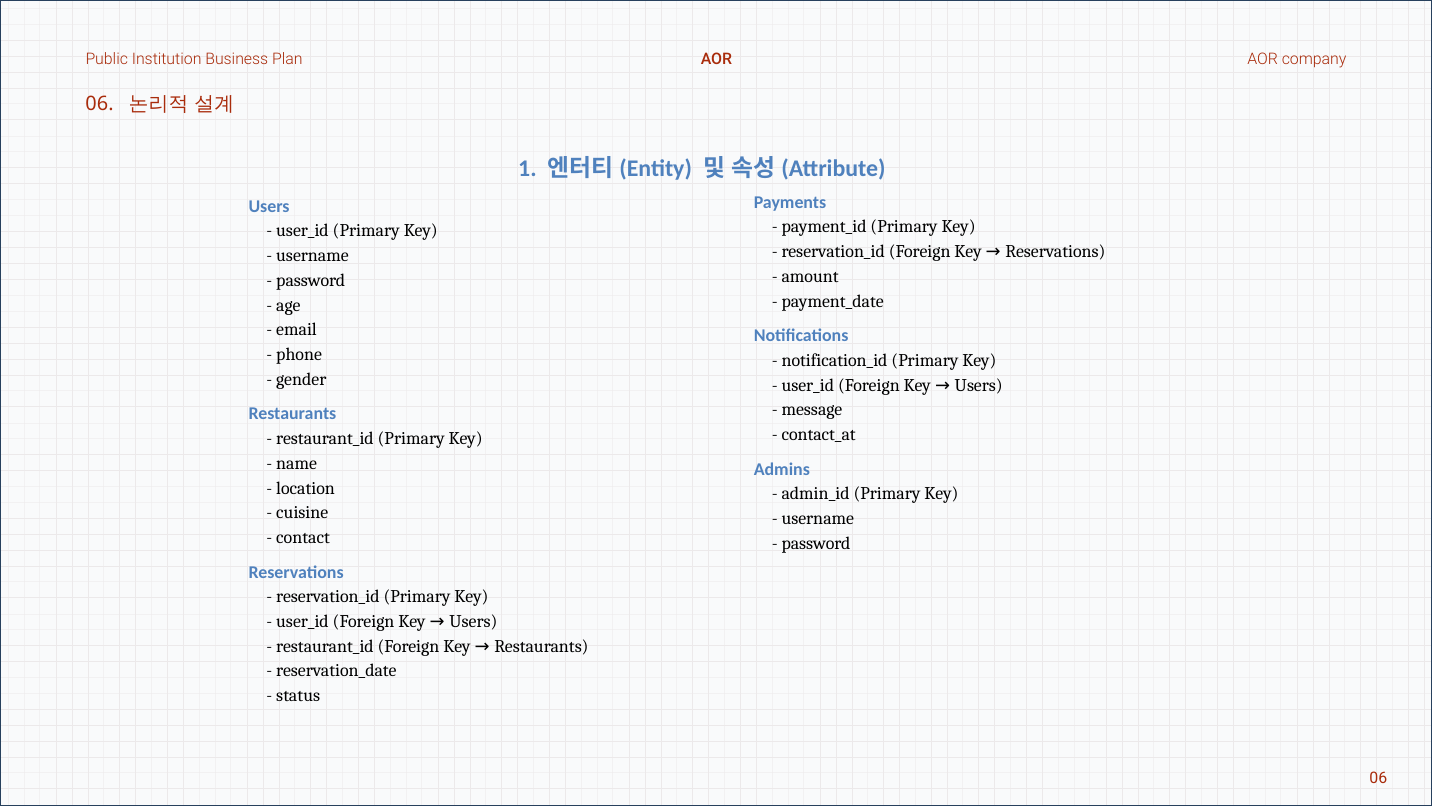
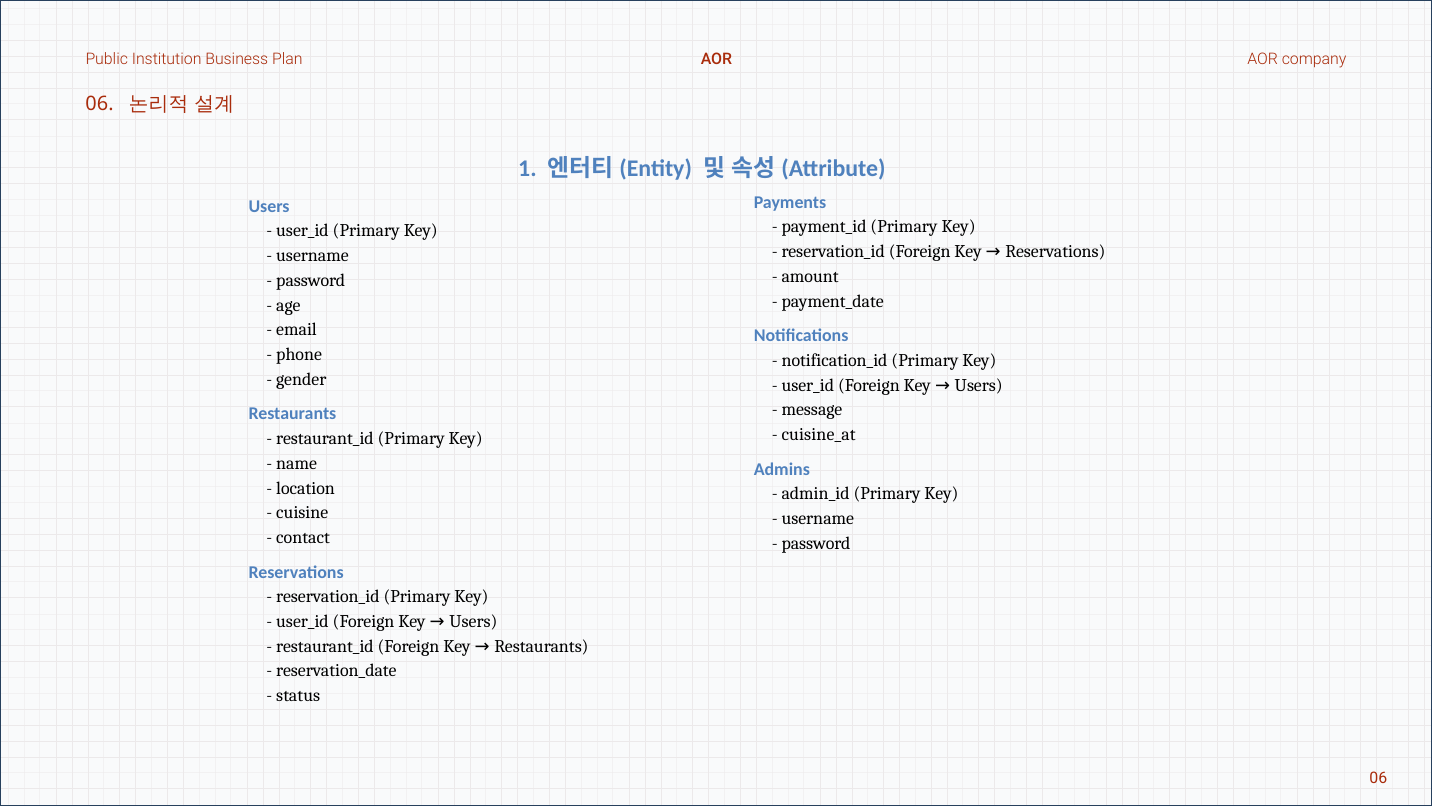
contact_at: contact_at -> cuisine_at (819, 434)
